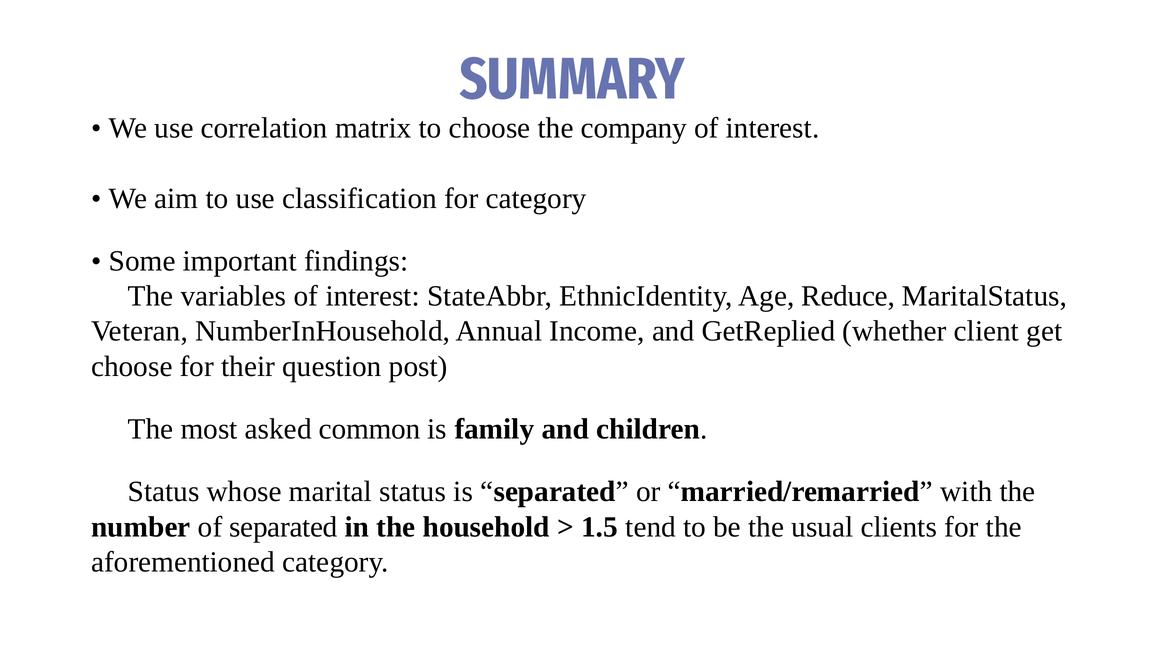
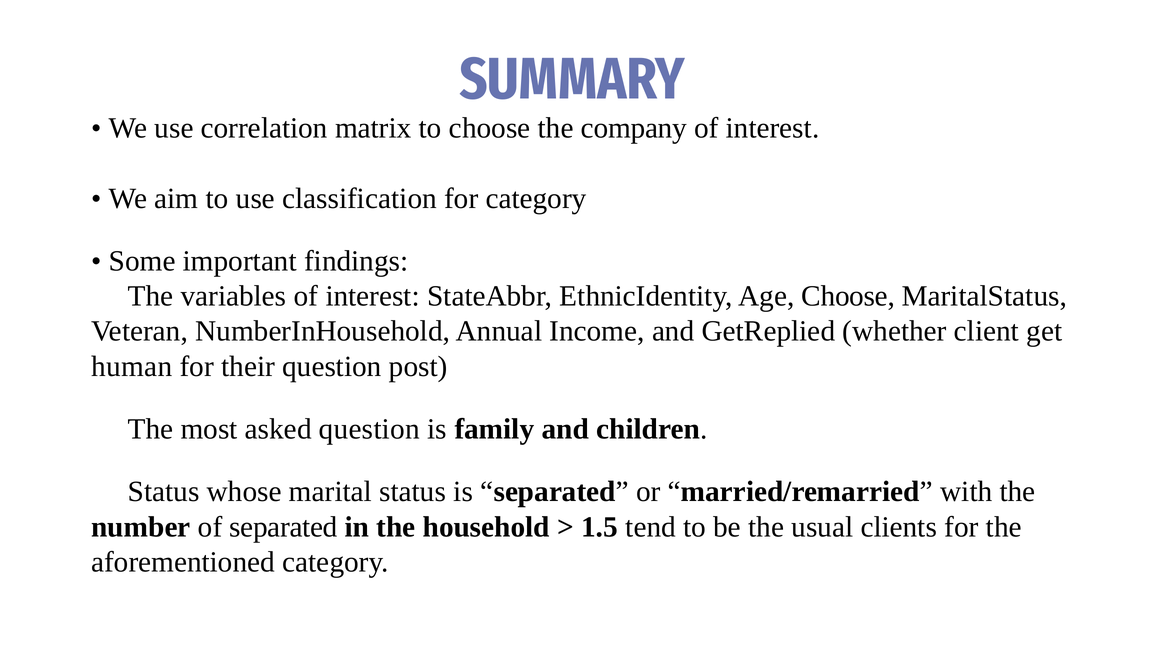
Age Reduce: Reduce -> Choose (848, 296)
choose: choose -> human (132, 367)
asked common: common -> question (369, 429)
